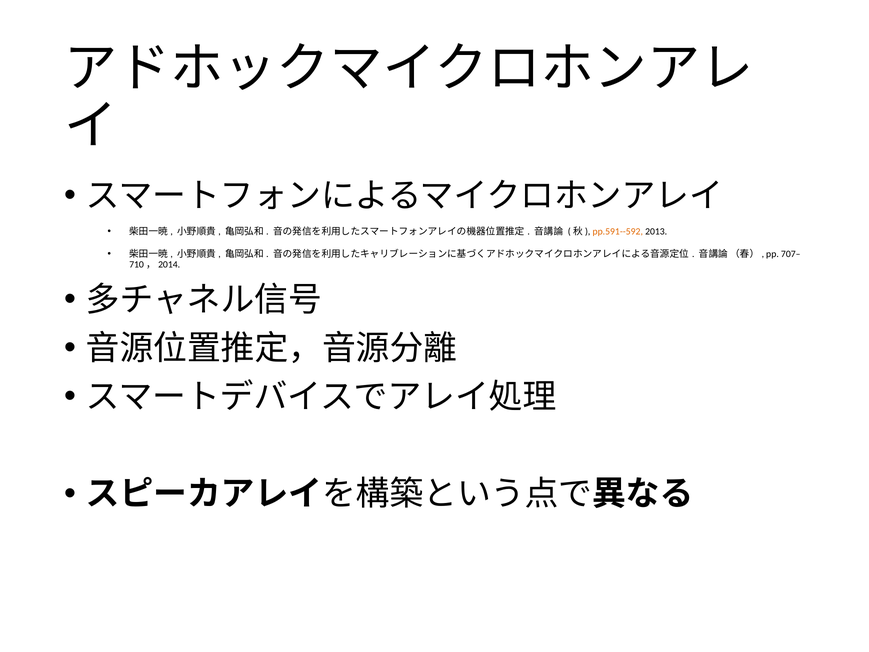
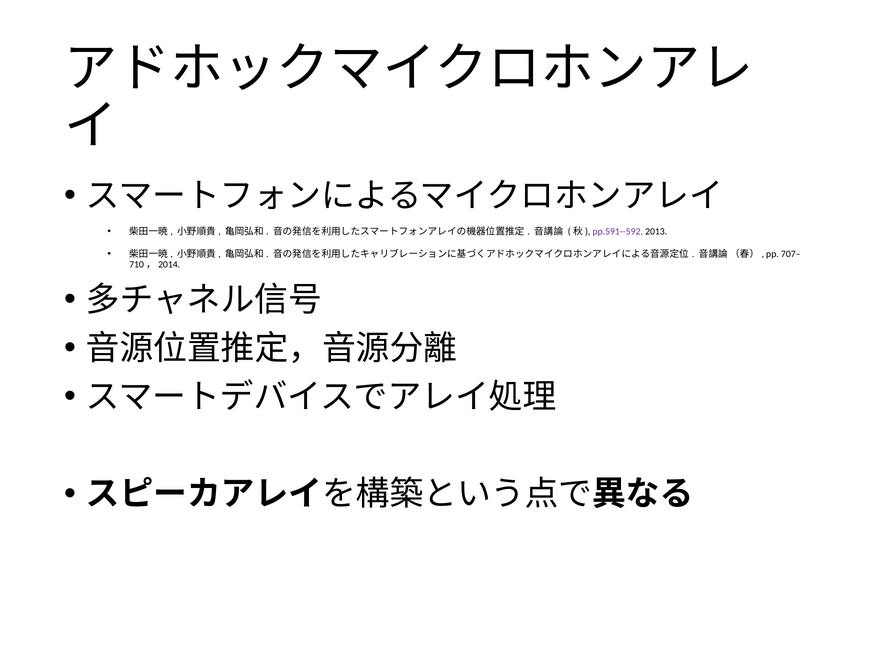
pp.591--592 colour: orange -> purple (618, 231)
